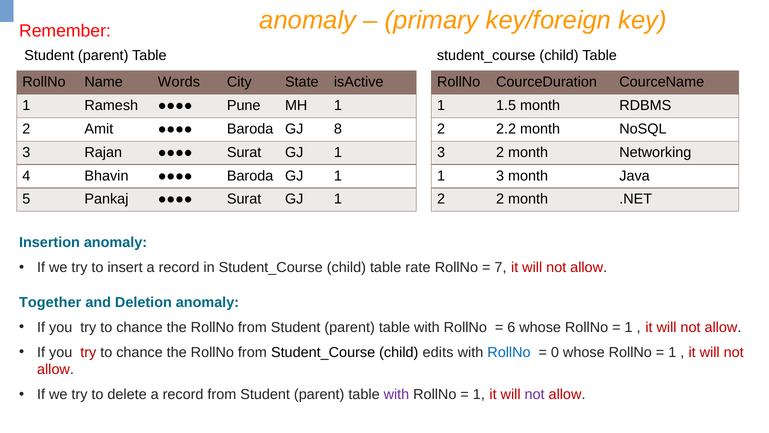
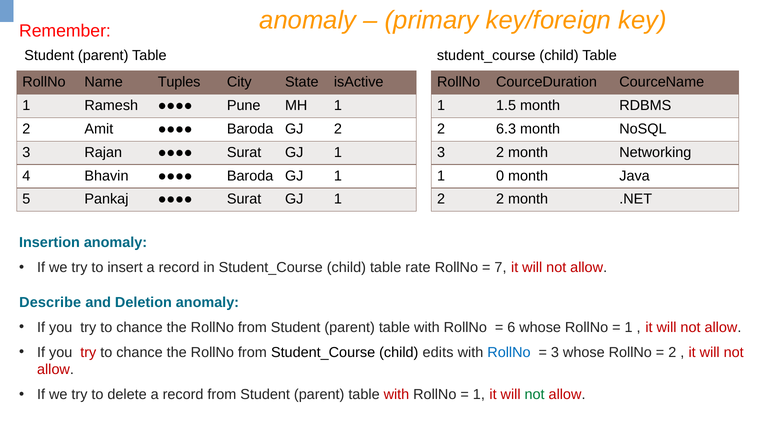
Words: Words -> Tuples (179, 82)
GJ 8: 8 -> 2 (338, 129)
2.2: 2.2 -> 6.3 (506, 129)
1 3: 3 -> 0 (500, 176)
Together: Together -> Describe (50, 302)
0: 0 -> 3 (555, 352)
1: 1 -> 2 (672, 352)
with colour: purple -> red (396, 394)
not colour: purple -> green (535, 394)
